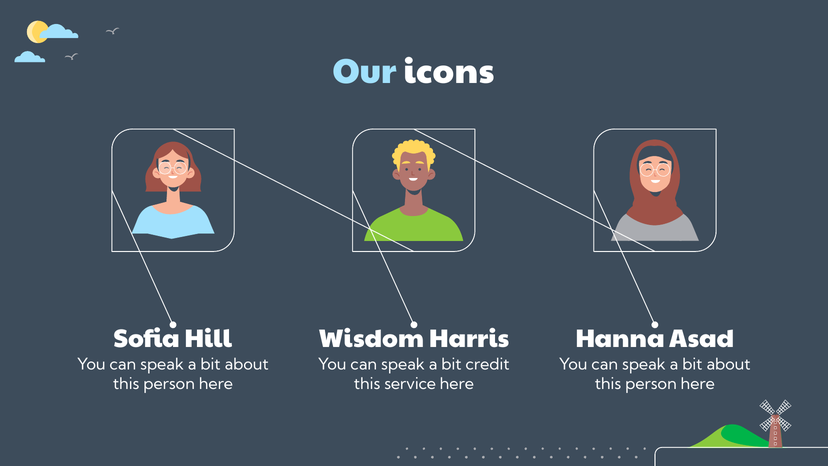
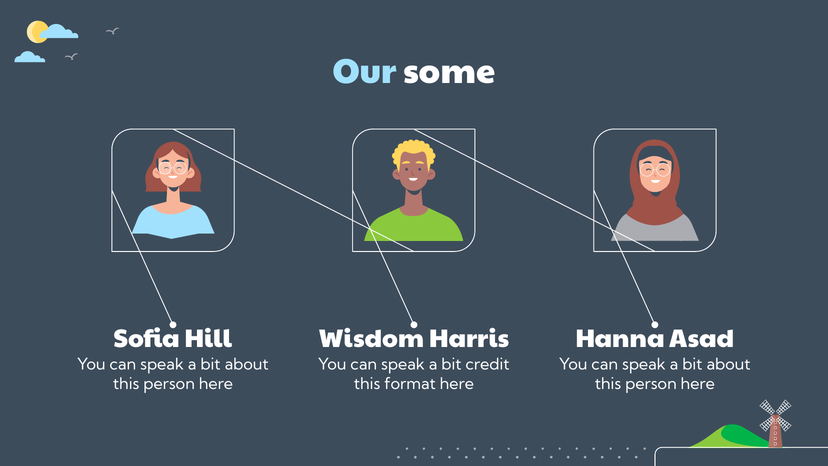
icons: icons -> some (449, 72)
service: service -> format (410, 384)
